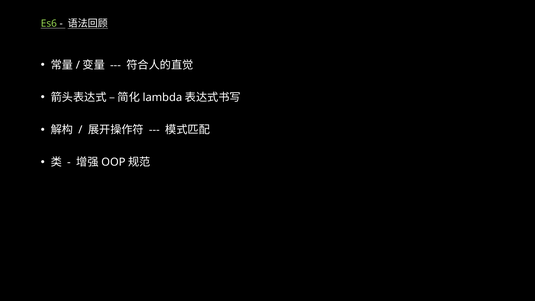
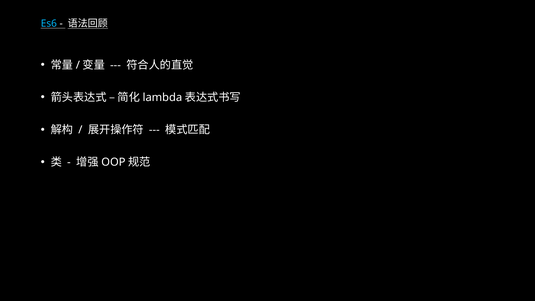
Es6 colour: light green -> light blue (49, 24)
